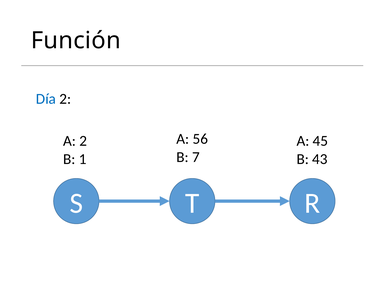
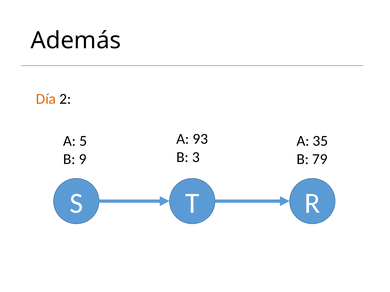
Función: Función -> Además (76, 41)
Día colour: blue -> orange (46, 99)
56: 56 -> 93 (200, 139)
A 2: 2 -> 5 (83, 141)
45: 45 -> 35 (320, 141)
7: 7 -> 3 (196, 157)
1: 1 -> 9 (83, 159)
43: 43 -> 79 (320, 159)
